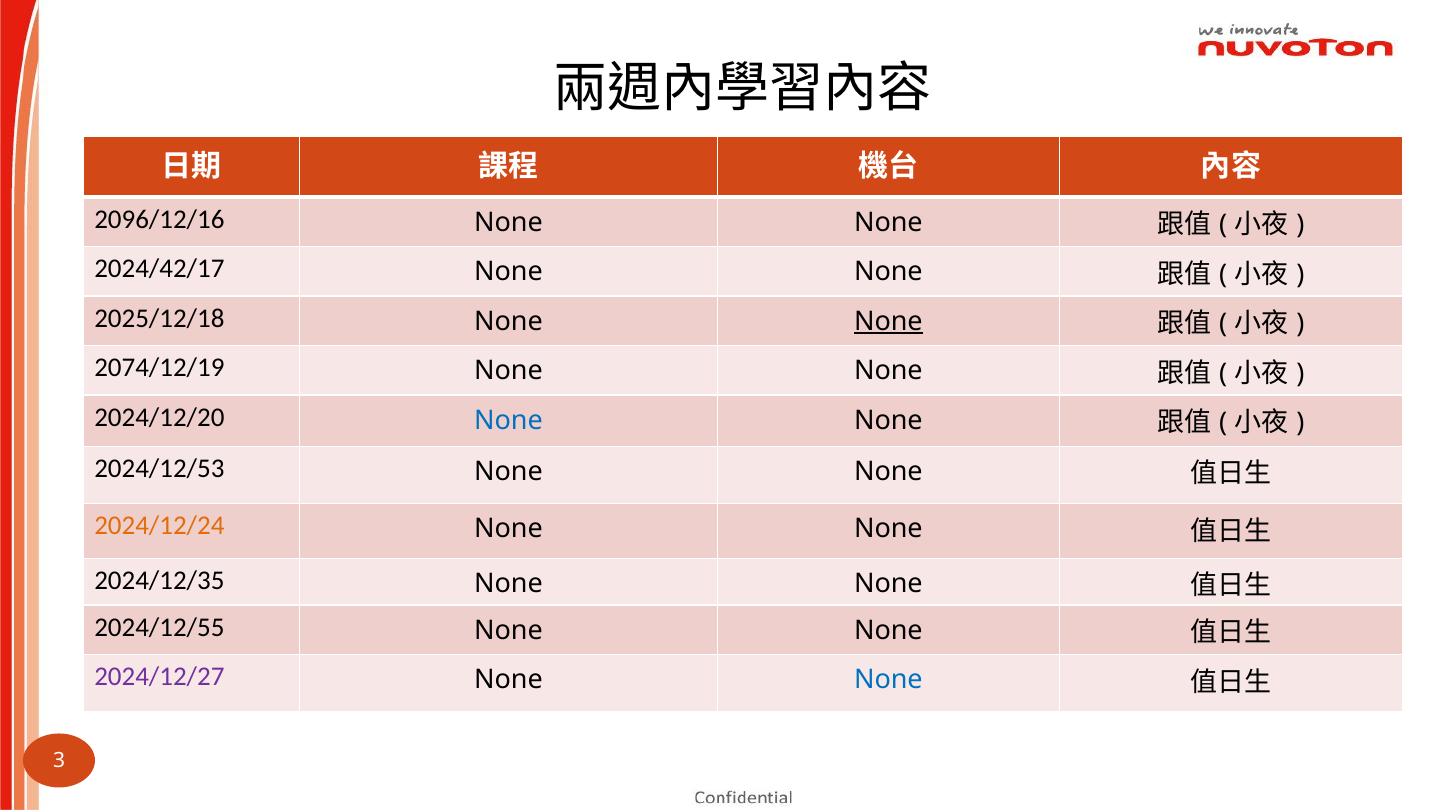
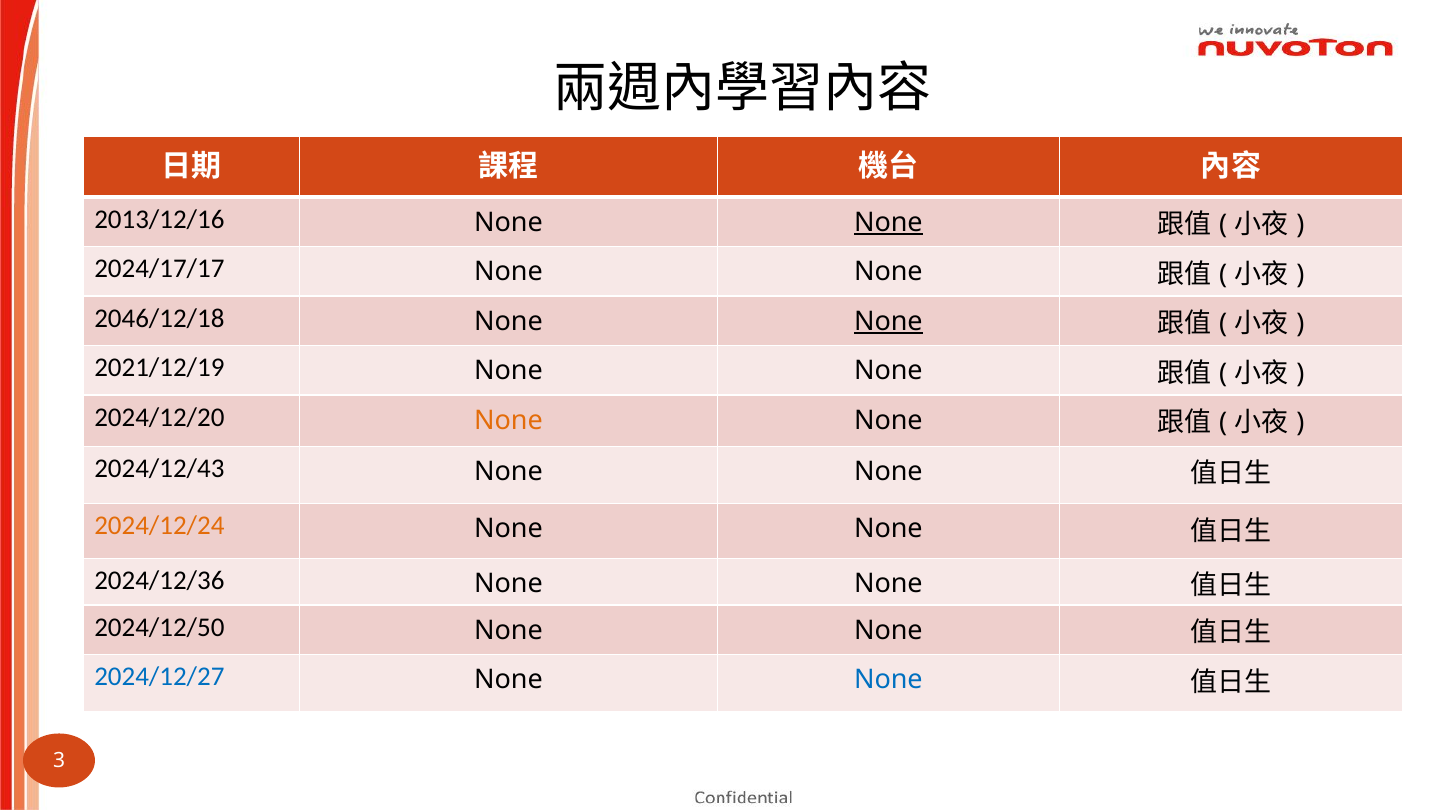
2096/12/16: 2096/12/16 -> 2013/12/16 (159, 219)
None underline: none -> present (888, 222)
2024/42/17: 2024/42/17 -> 2024/17/17 (159, 269)
2025/12/18: 2025/12/18 -> 2046/12/18 (159, 318)
2074/12/19: 2074/12/19 -> 2021/12/19 (159, 368)
None colour: blue -> orange (509, 420)
2024/12/53: 2024/12/53 -> 2024/12/43 (159, 468)
2024/12/35: 2024/12/35 -> 2024/12/36 (159, 580)
2024/12/55: 2024/12/55 -> 2024/12/50 (159, 627)
2024/12/27 colour: purple -> blue (159, 677)
